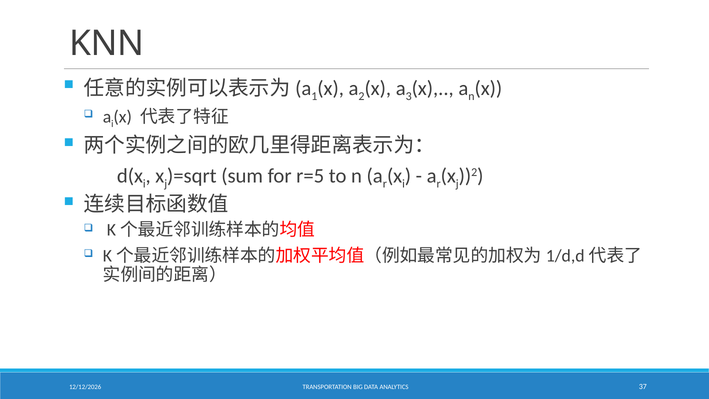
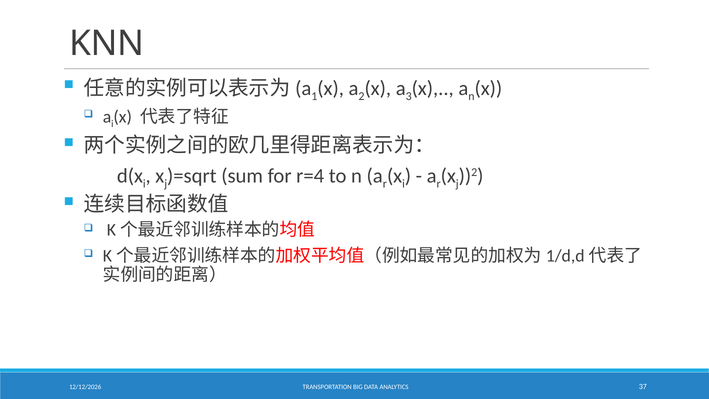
r=5: r=5 -> r=4 (310, 176)
